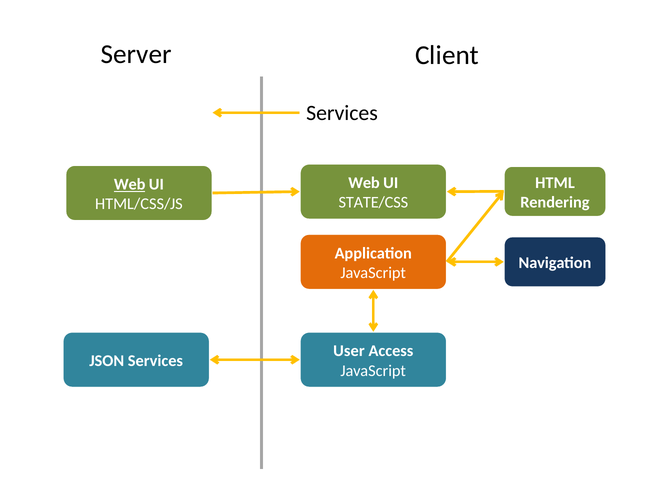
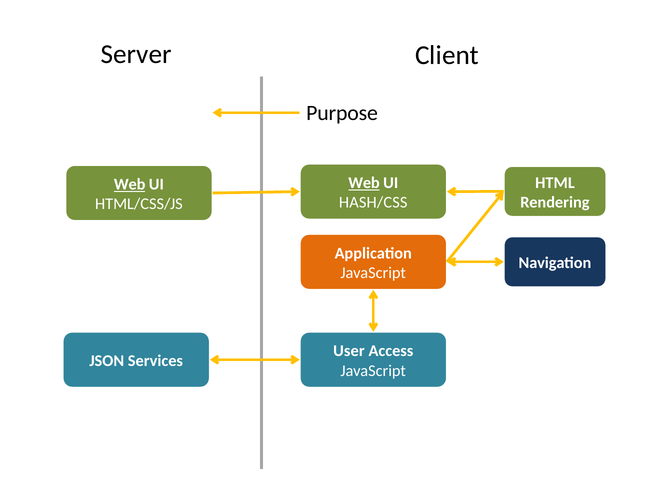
Services: Services -> Purpose (342, 113)
Web underline: none -> present (364, 183)
STATE/CSS: STATE/CSS -> HASH/CSS (373, 202)
